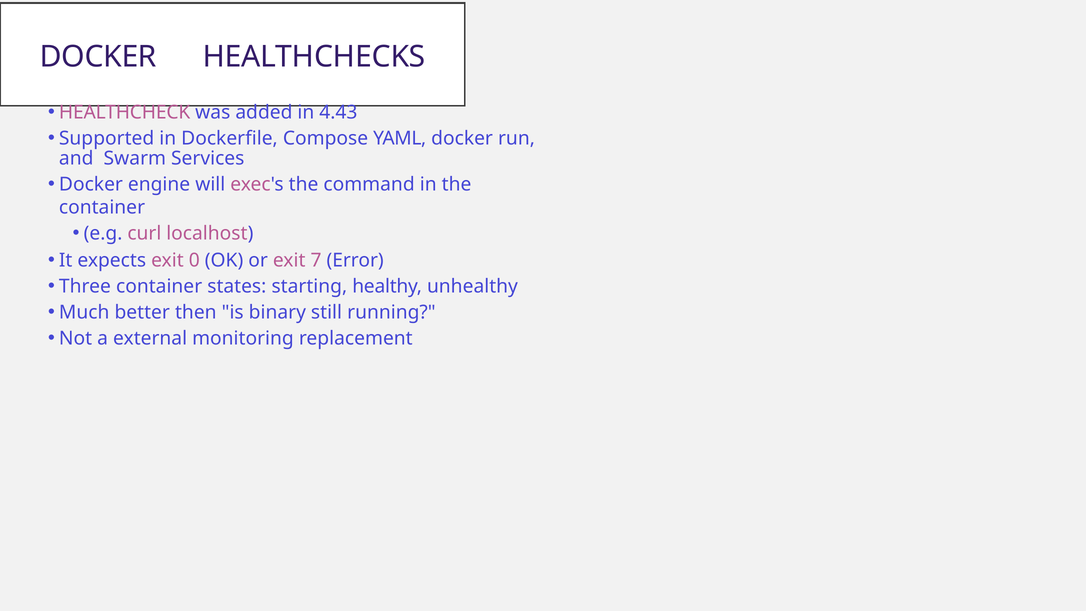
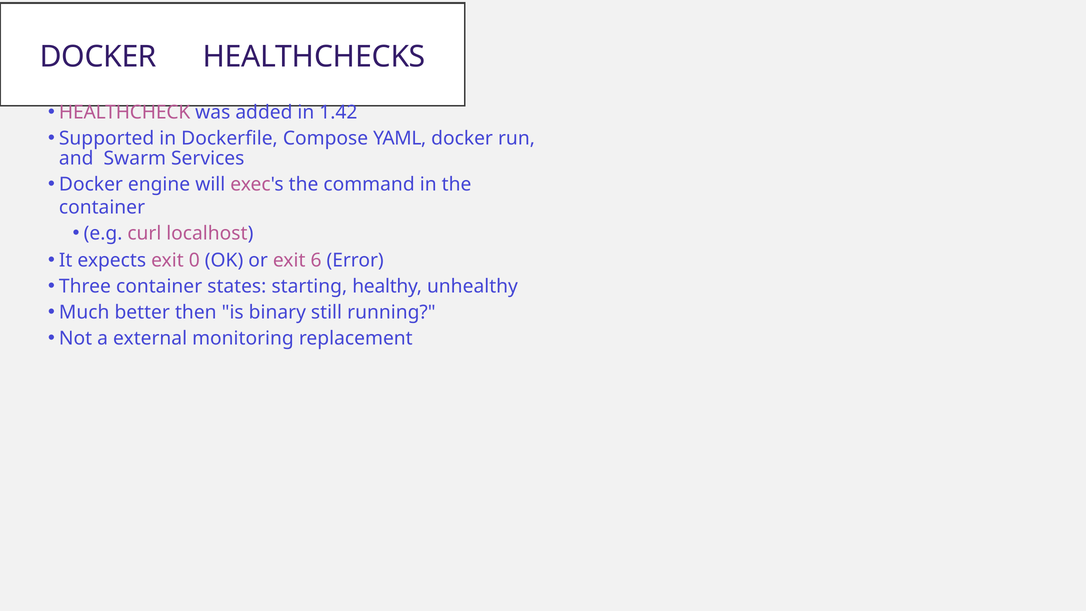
4.43: 4.43 -> 1.42 (338, 112)
7: 7 -> 6 (316, 260)
